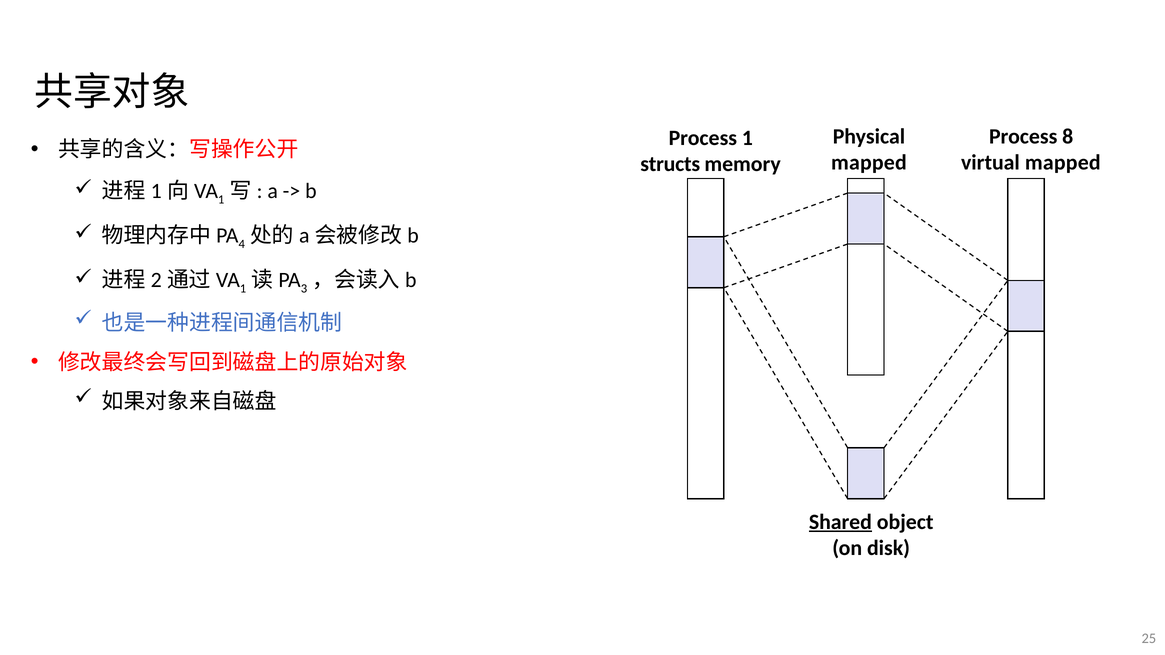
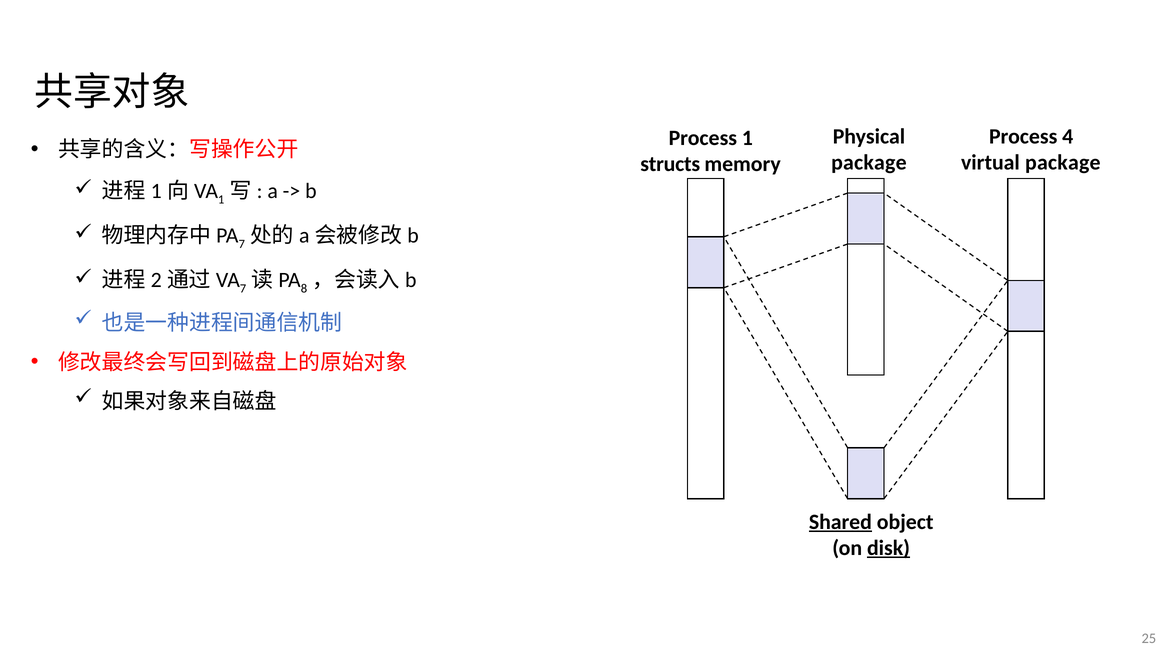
8: 8 -> 4 (1068, 137)
mapped: mapped -> package (869, 163)
virtual mapped: mapped -> package (1063, 163)
4: 4 -> 7 (242, 244)
1: 1 -> 7 (243, 289)
3: 3 -> 8 (304, 289)
disk underline: none -> present (889, 548)
